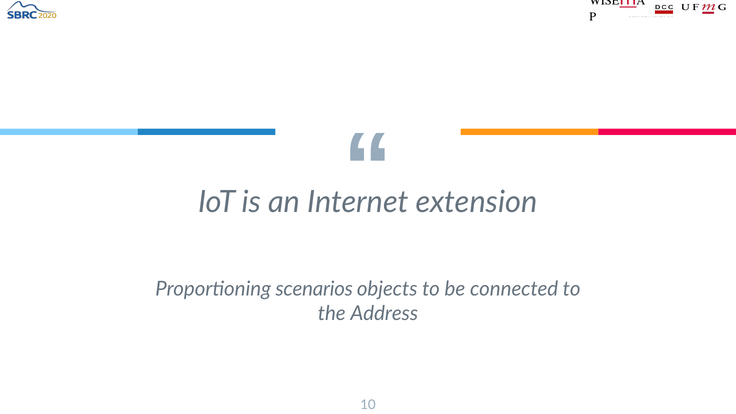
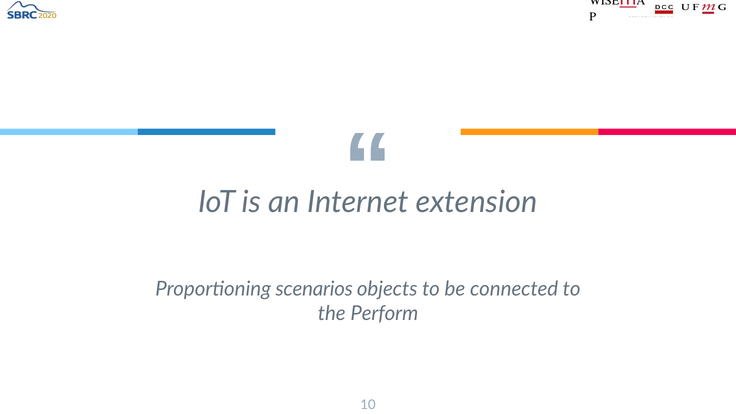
Address: Address -> Perform (384, 314)
